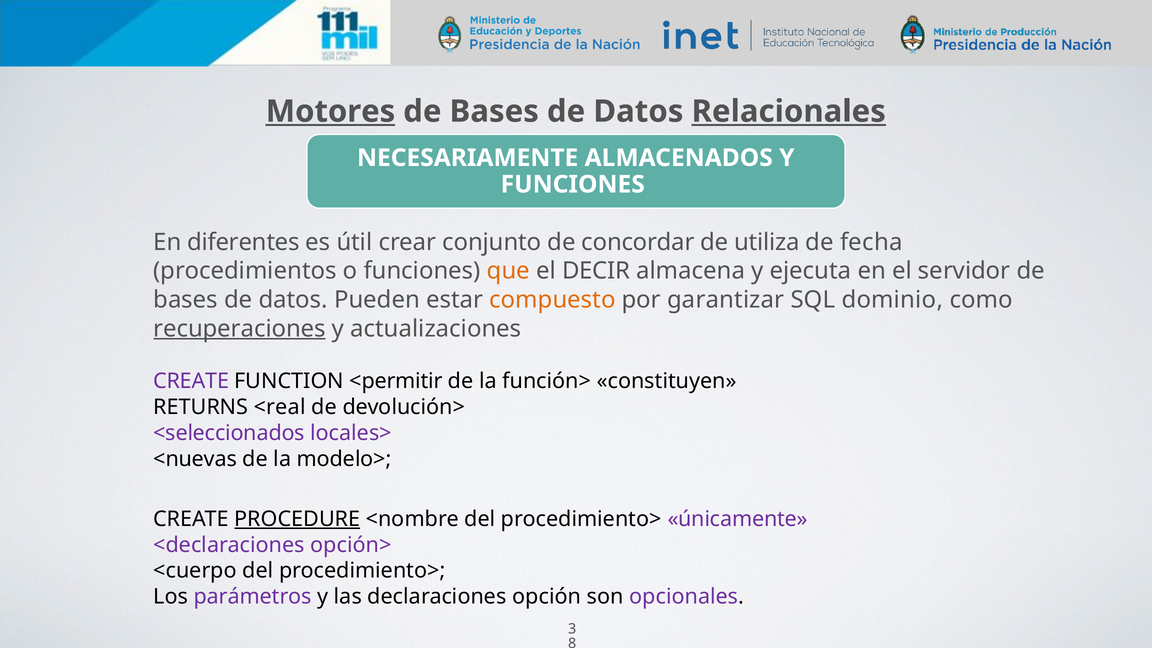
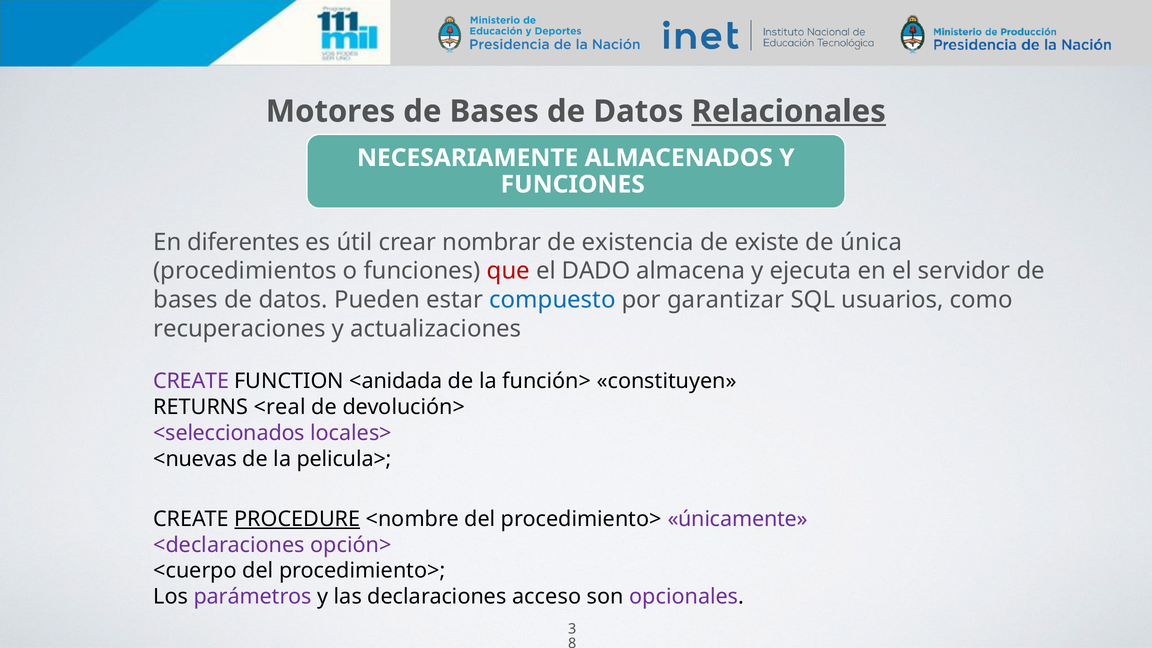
Motores underline: present -> none (330, 111)
conjunto: conjunto -> nombrar (492, 242)
concordar: concordar -> existencia (638, 242)
utiliza: utiliza -> existe (767, 242)
fecha: fecha -> única (871, 242)
que colour: orange -> red (508, 271)
DECIR: DECIR -> DADO (596, 271)
compuesto colour: orange -> blue (552, 300)
dominio: dominio -> usuarios (892, 300)
recuperaciones underline: present -> none (240, 329)
<permitir: <permitir -> <anidada (396, 381)
modelo>: modelo> -> pelicula> (344, 459)
opción: opción -> acceso (547, 597)
